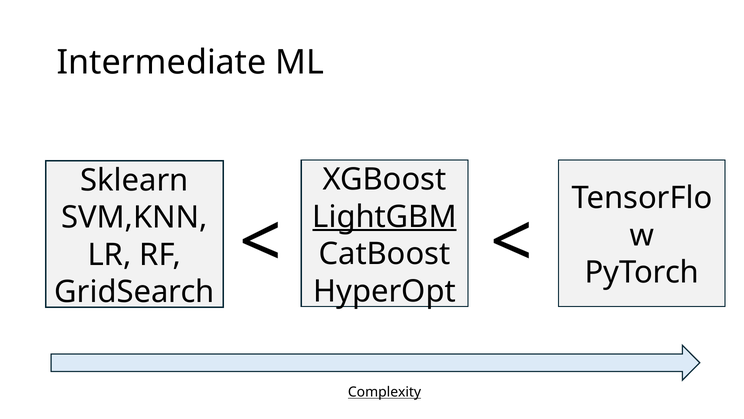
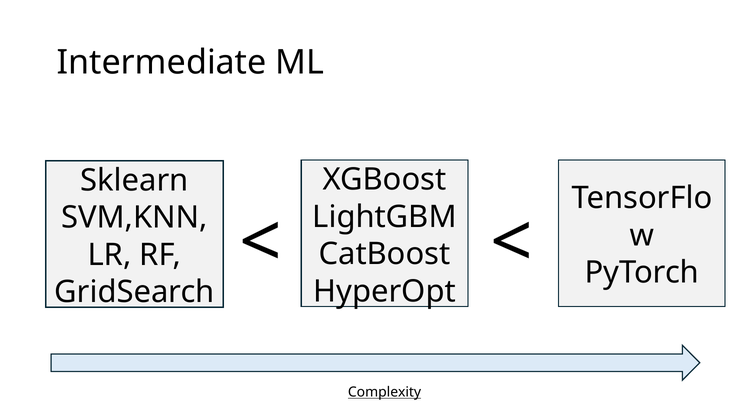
LightGBM underline: present -> none (385, 217)
